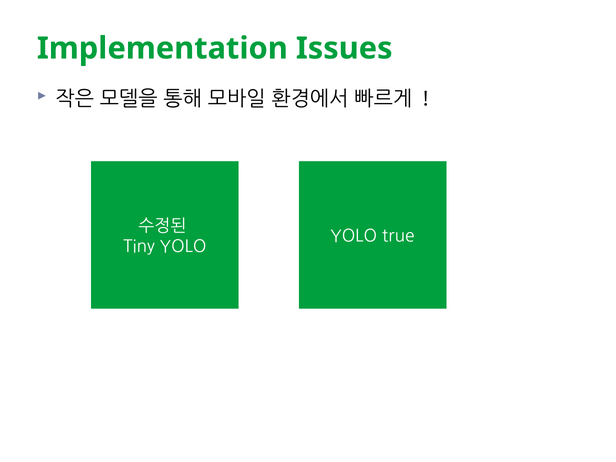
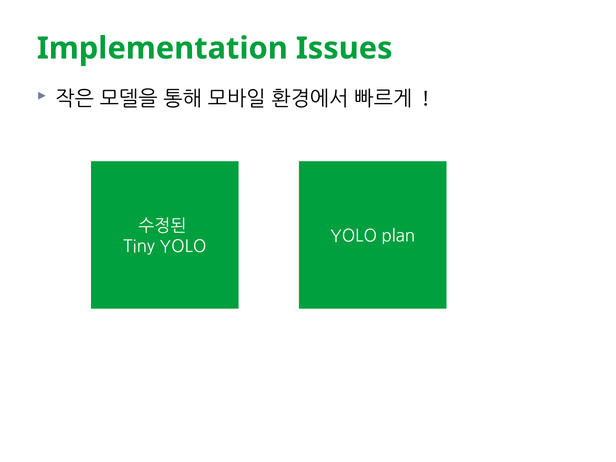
true: true -> plan (398, 236)
